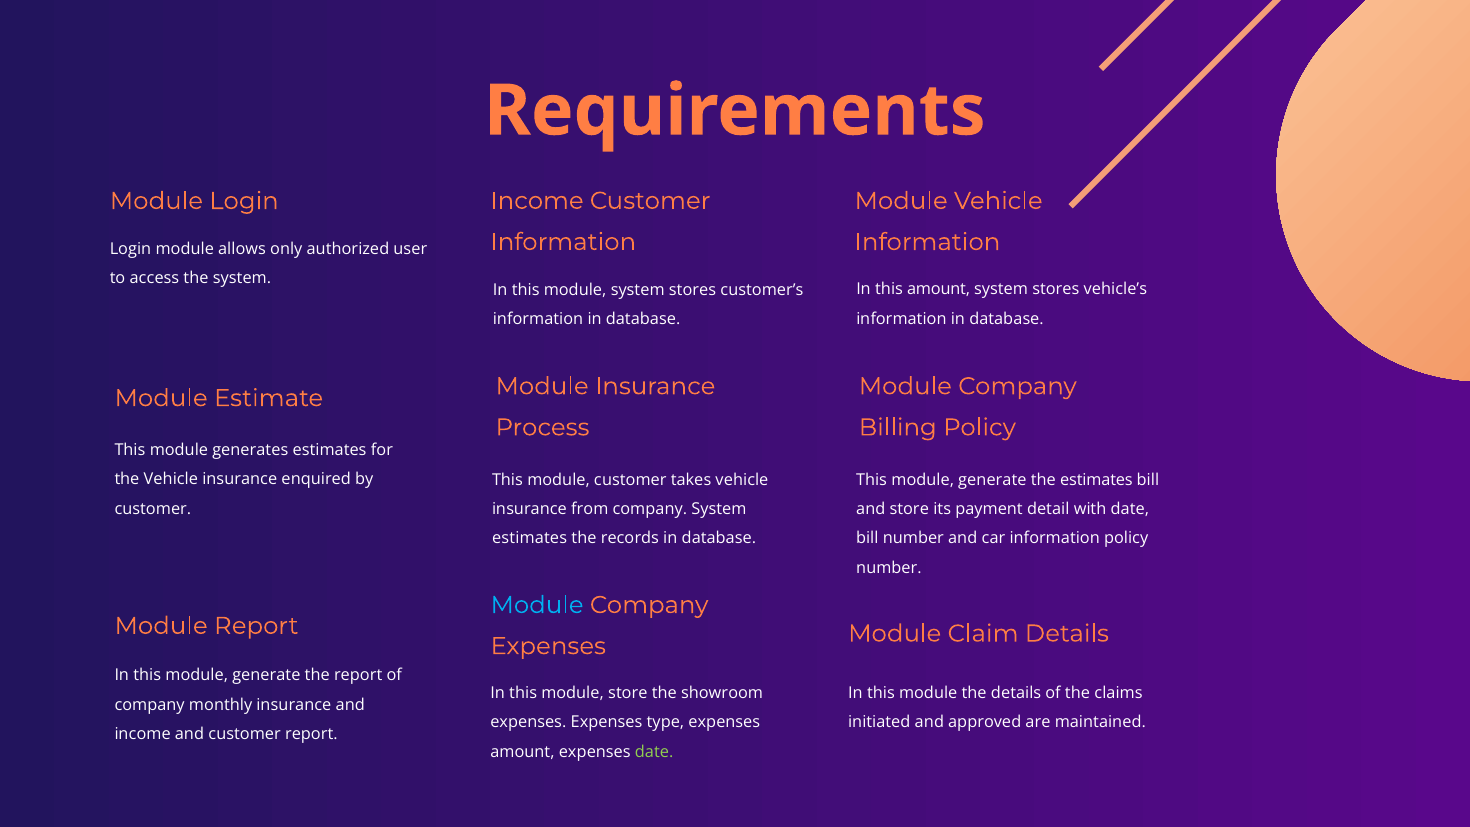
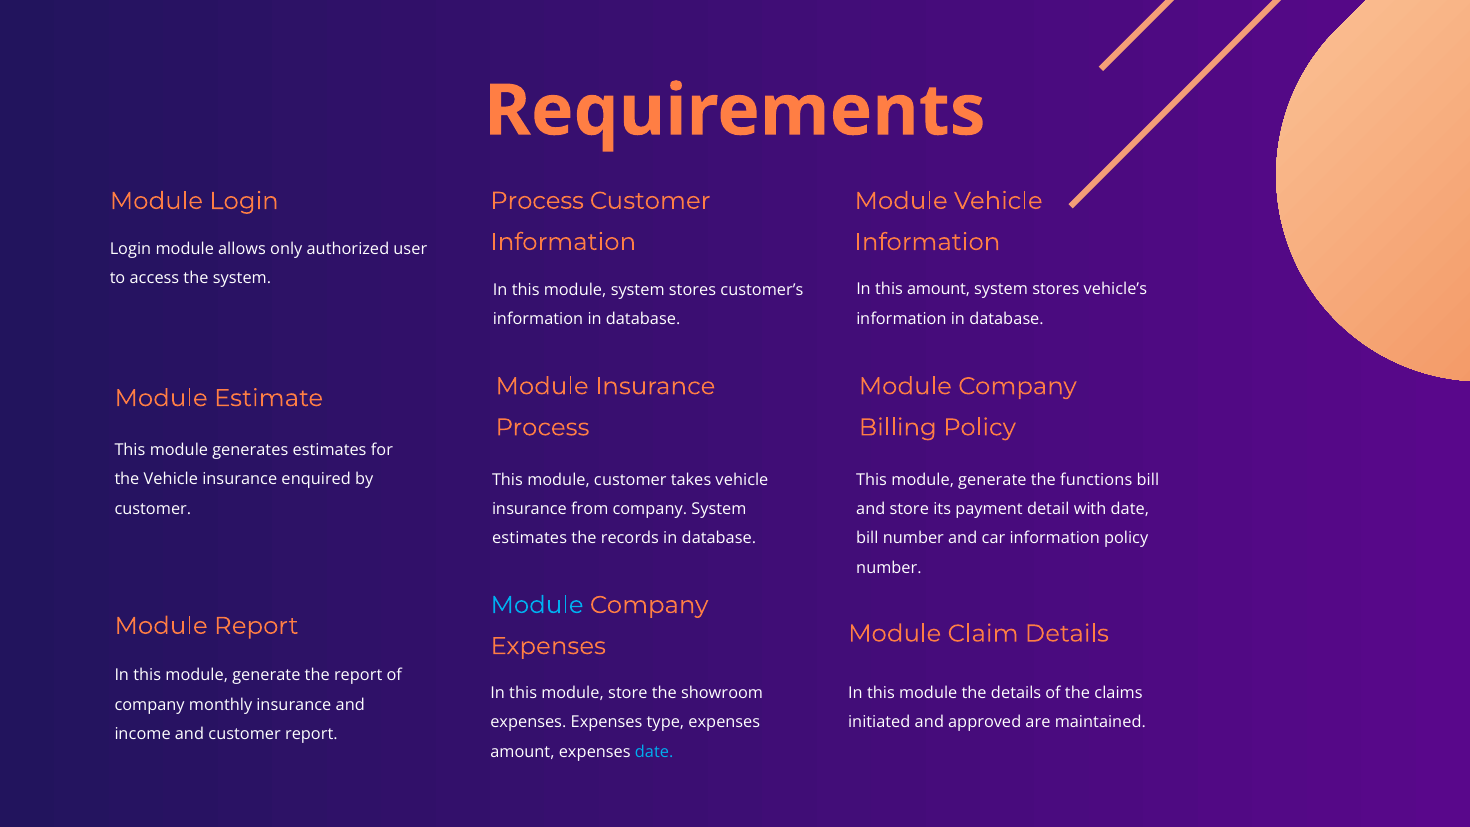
Income: Income -> Process (537, 201)
the estimates: estimates -> functions (1096, 480)
date colour: light green -> light blue (654, 752)
